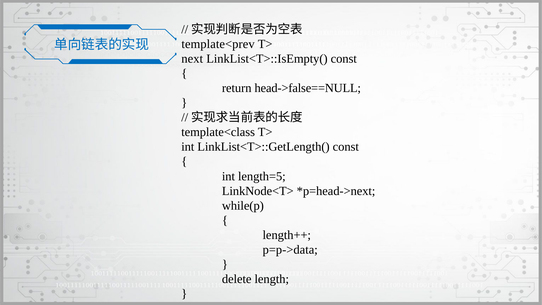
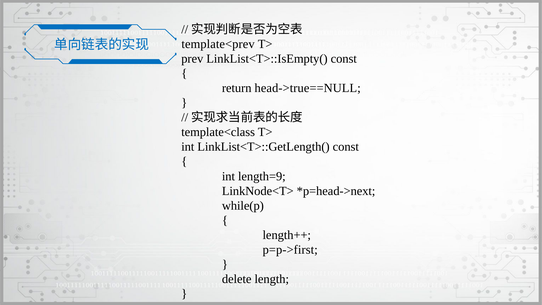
next: next -> prev (192, 59)
head->false==NULL: head->false==NULL -> head->true==NULL (308, 88)
length=5: length=5 -> length=9 (262, 176)
p=p->data: p=p->data -> p=p->first (290, 250)
